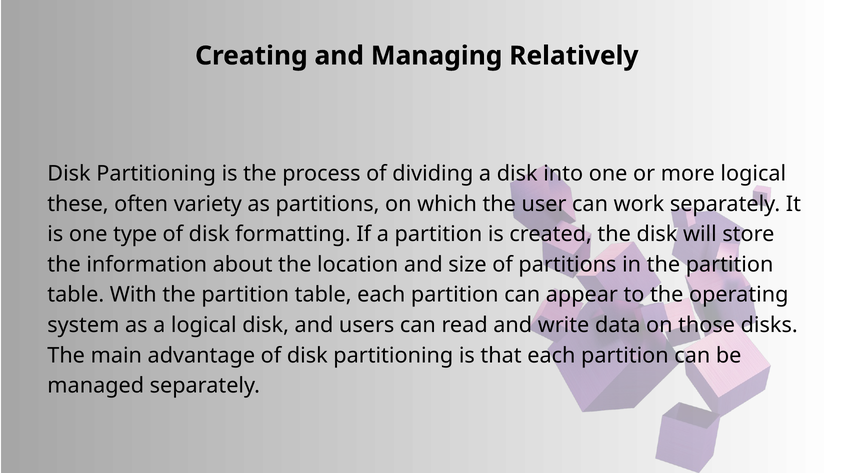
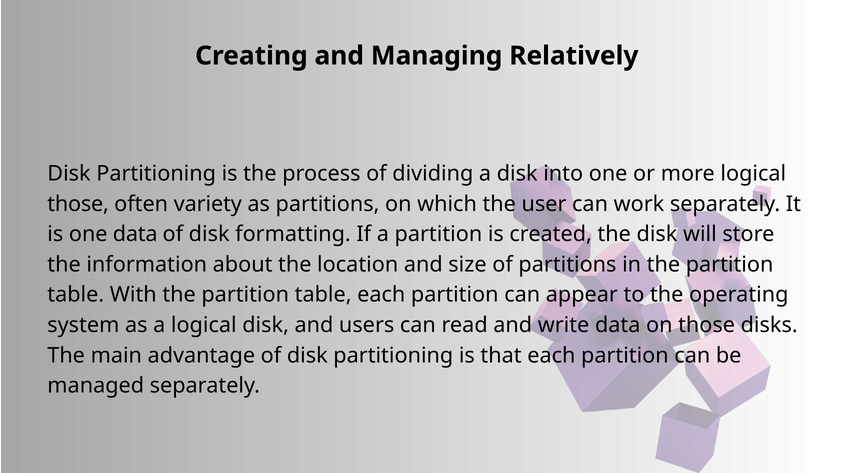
these: these -> those (78, 204)
one type: type -> data (135, 235)
